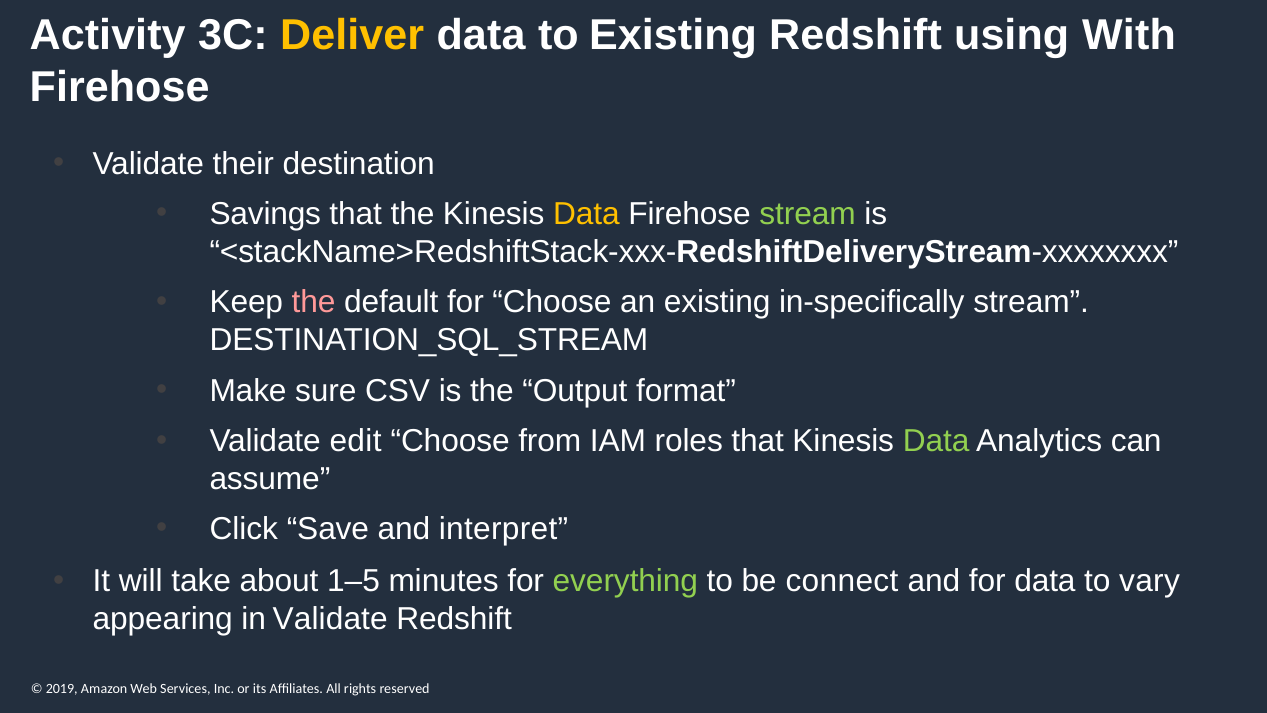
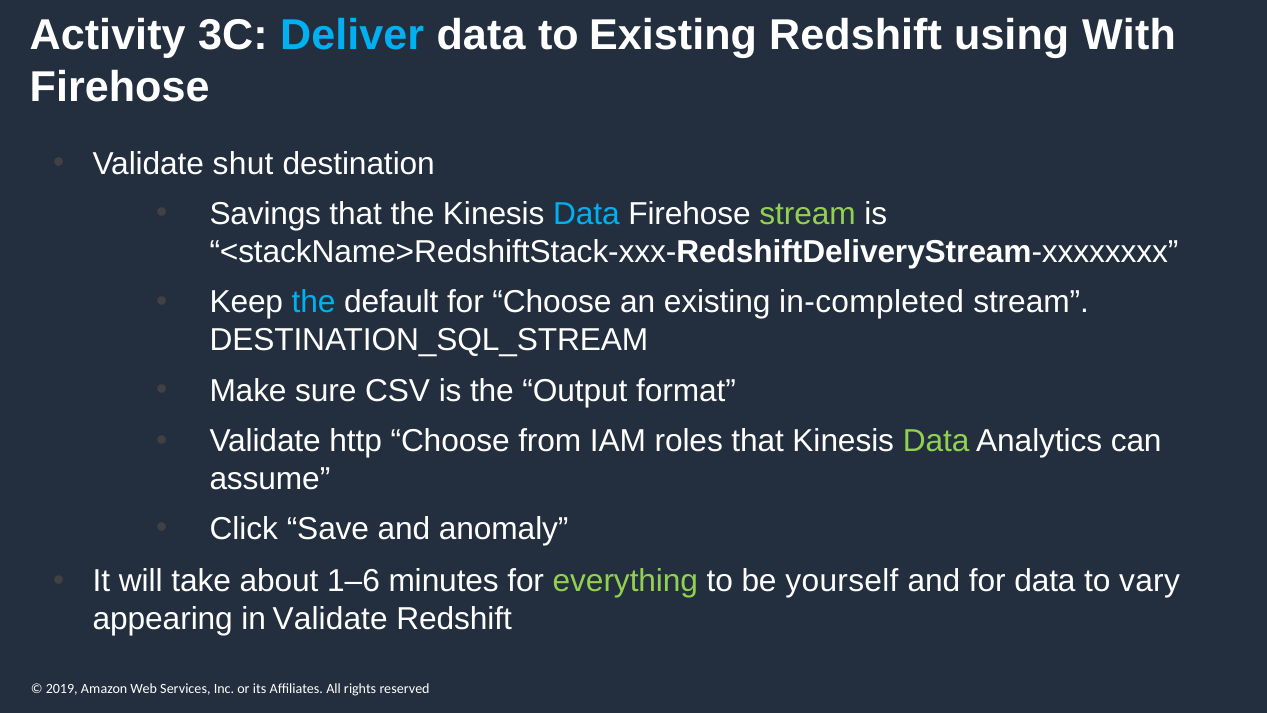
Deliver colour: yellow -> light blue (352, 35)
their: their -> shut (243, 164)
Data colour: yellow -> light blue (586, 214)
the colour: pink -> light blue (314, 302)
in-specifically: in-specifically -> in-completed (872, 302)
edit: edit -> http (356, 441)
interpret: interpret -> anomaly (504, 529)
1–5: 1–5 -> 1–6 (354, 581)
connect: connect -> yourself (842, 581)
